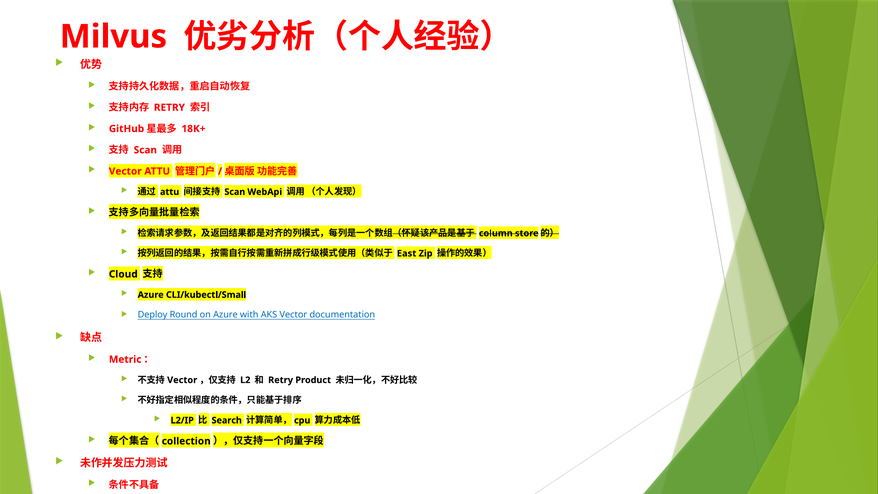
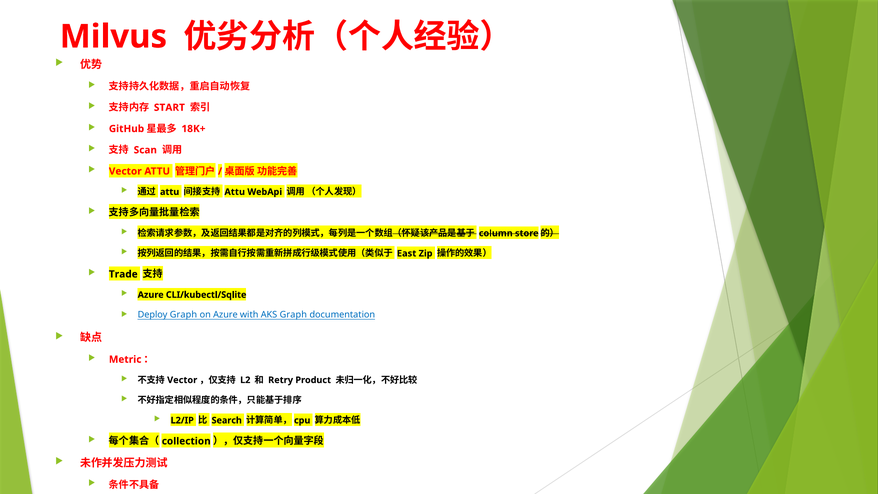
RETRY: RETRY -> START (169, 108)
Scan: Scan -> Attu (235, 192)
Cloud: Cloud -> Trade (123, 274)
CLI/kubectl/Small: CLI/kubectl/Small -> CLI/kubectl/Sqlite (206, 295)
Deploy Round: Round -> Graph (183, 315)
AKS Vector: Vector -> Graph (293, 315)
